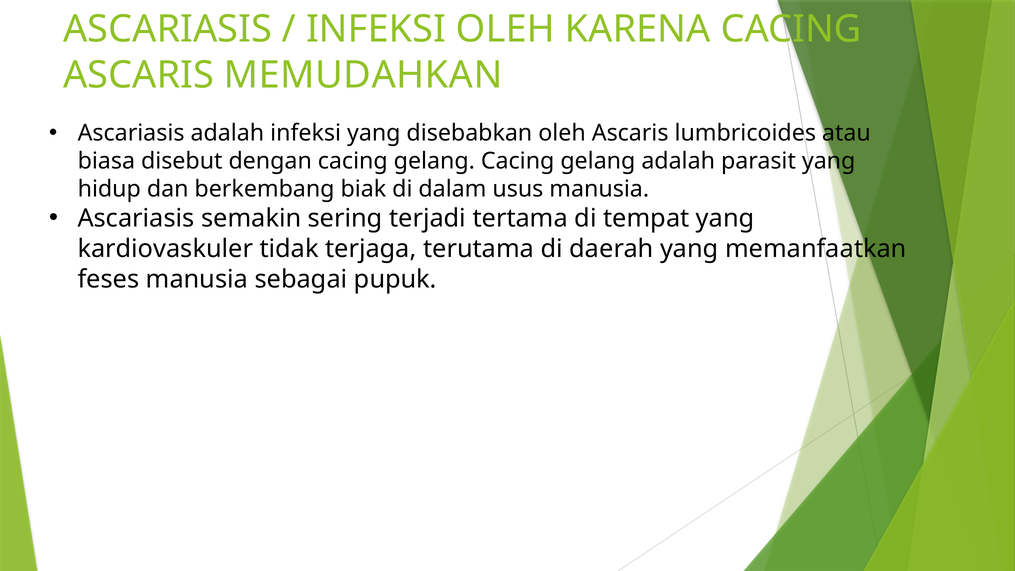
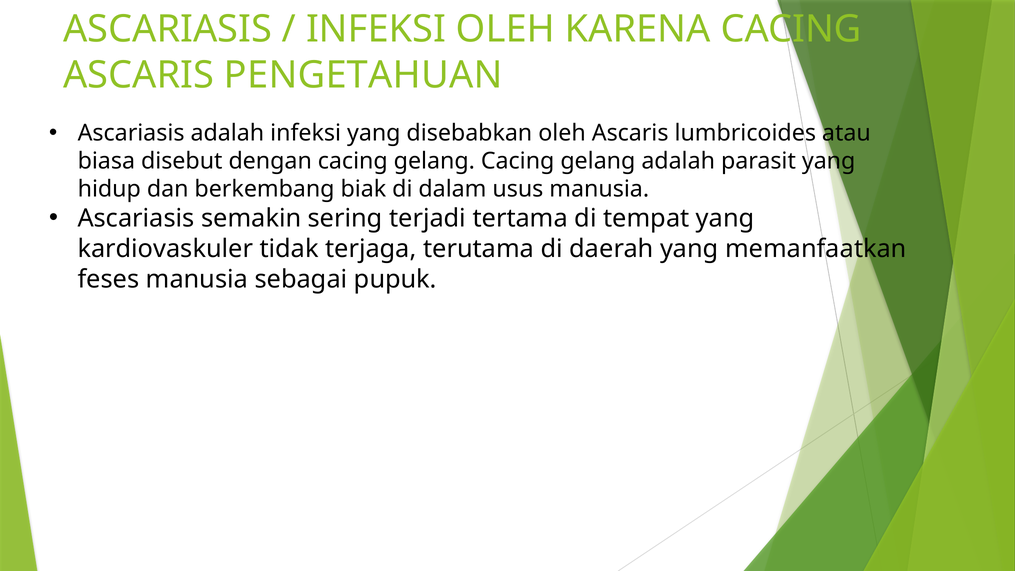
MEMUDAHKAN: MEMUDAHKAN -> PENGETAHUAN (363, 75)
